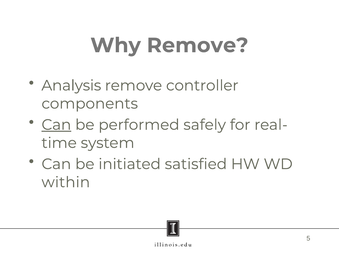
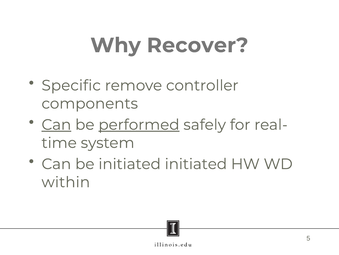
Why Remove: Remove -> Recover (198, 45)
Analysis: Analysis -> Specific (71, 85)
performed underline: none -> present (139, 124)
initiated satisfied: satisfied -> initiated (196, 164)
